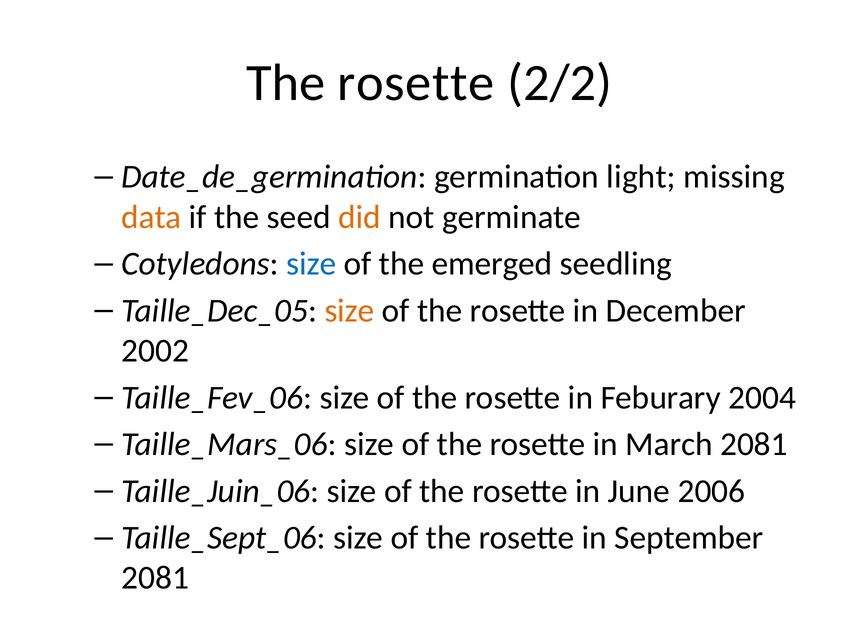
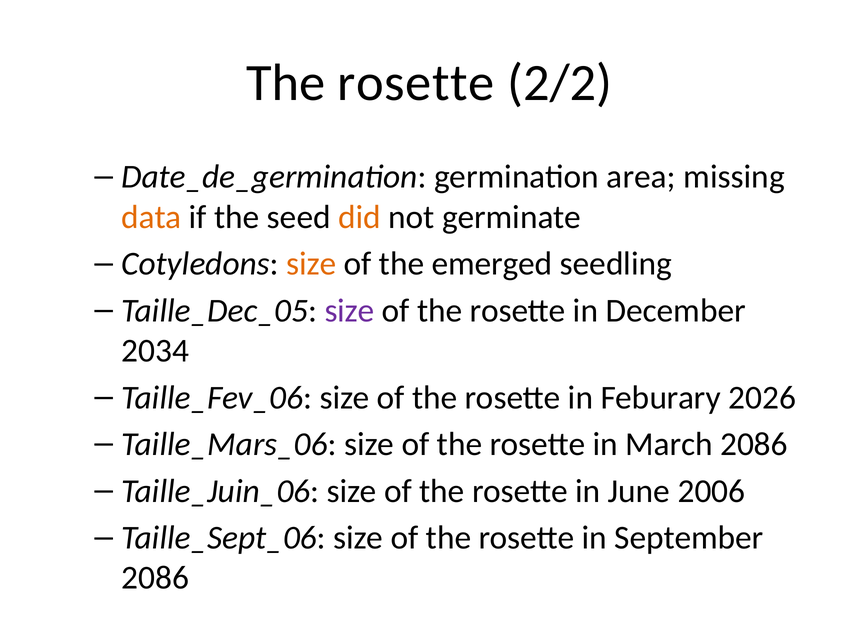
light: light -> area (641, 177)
size colour: blue -> orange (311, 264)
size colour: orange -> purple (350, 311)
2002: 2002 -> 2034 (155, 351)
2004: 2004 -> 2026 (762, 398)
March 2081: 2081 -> 2086 (754, 444)
2081: 2081 -> 2086 (155, 578)
